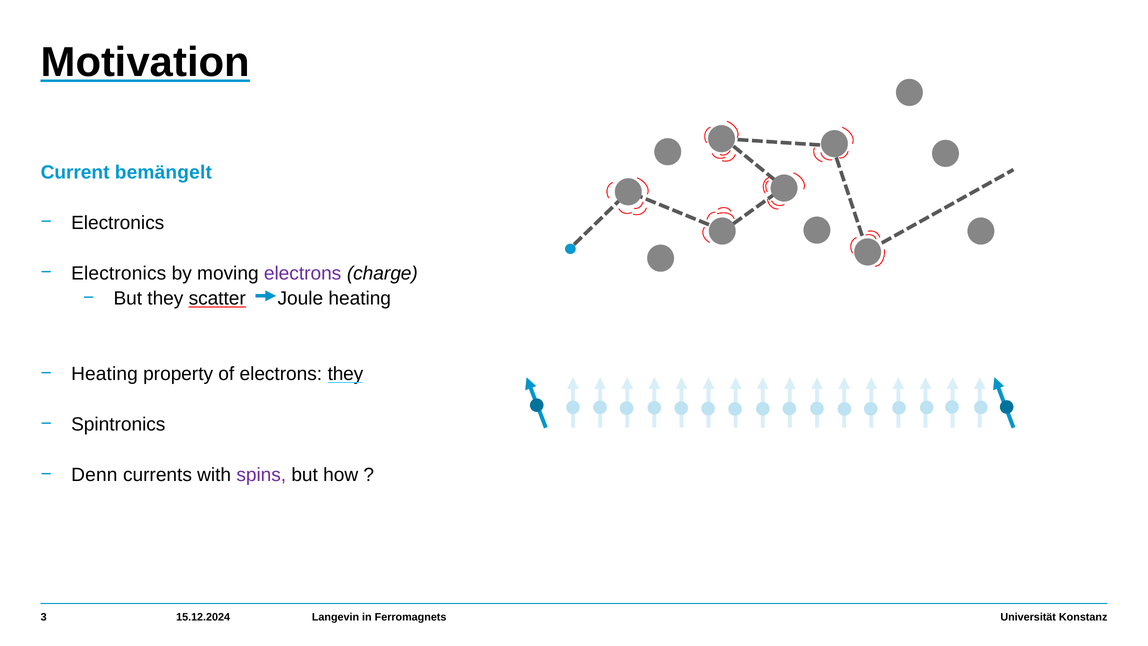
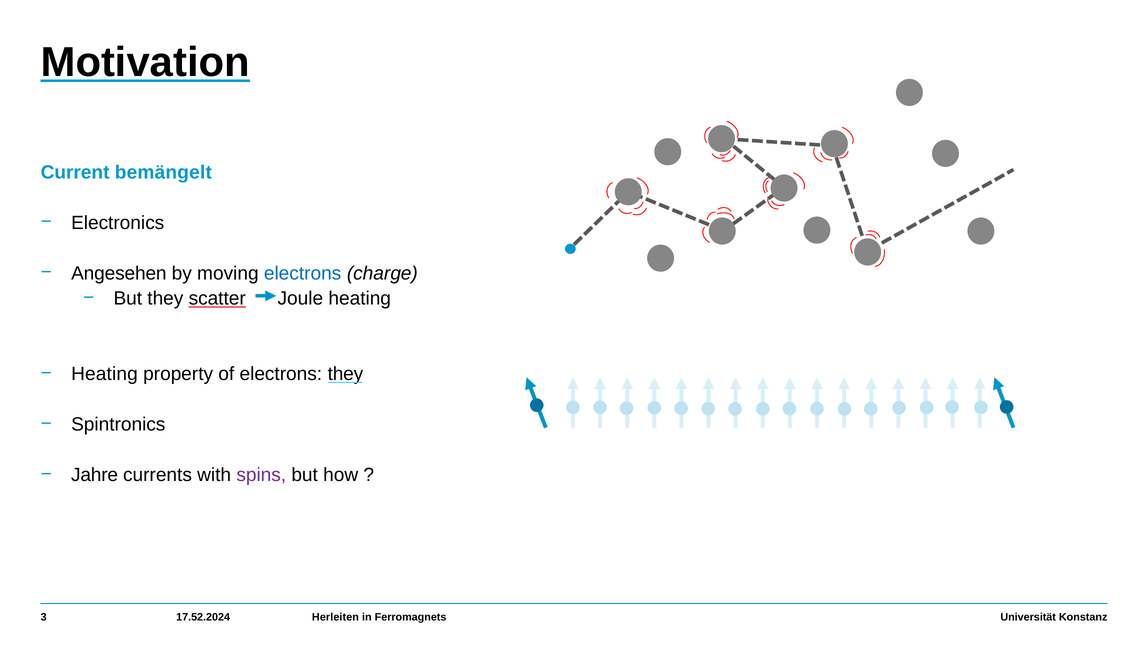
Electronics: Electronics -> Angesehen (119, 273)
electrons colour: purple -> blue (303, 273)
Denn: Denn -> Jahre (95, 475)
15.12.2024: 15.12.2024 -> 17.52.2024 (203, 617)
Langevin: Langevin -> Herleiten (335, 617)
